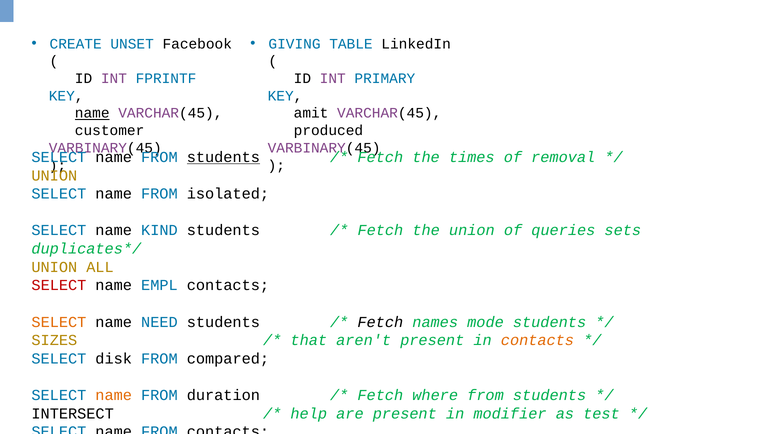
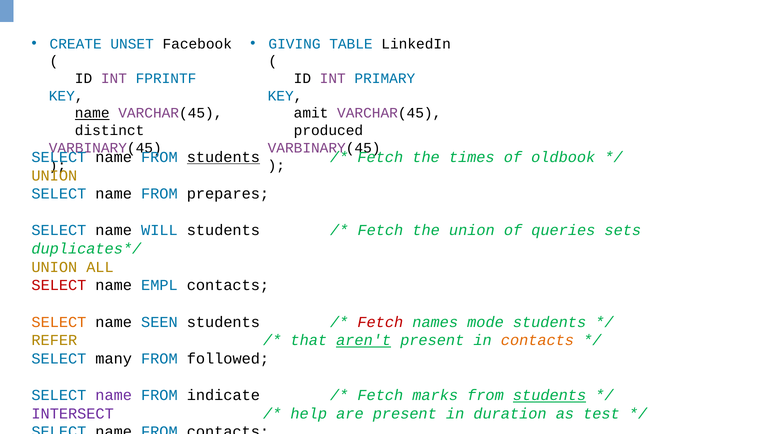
customer: customer -> distinct (110, 131)
removal: removal -> oldbook (563, 157)
isolated: isolated -> prepares (228, 194)
KIND: KIND -> WILL (159, 231)
NEED: NEED -> SEEN (159, 322)
Fetch colour: black -> red (380, 322)
SIZES: SIZES -> REFER (54, 341)
aren't underline: none -> present (364, 341)
disk: disk -> many (114, 359)
compared: compared -> followed (228, 359)
name colour: orange -> purple (114, 395)
duration: duration -> indicate (223, 395)
where: where -> marks (435, 395)
students underline: none -> present (550, 395)
INTERSECT colour: black -> purple (73, 414)
modifier: modifier -> duration (510, 414)
